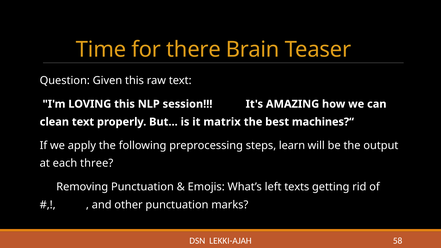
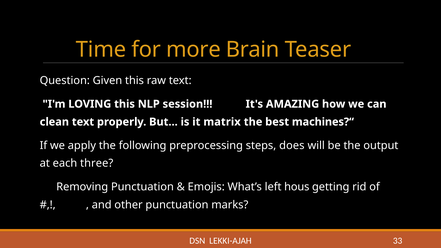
there: there -> more (194, 49)
learn: learn -> does (292, 146)
texts: texts -> hous (297, 187)
58: 58 -> 33 (398, 241)
